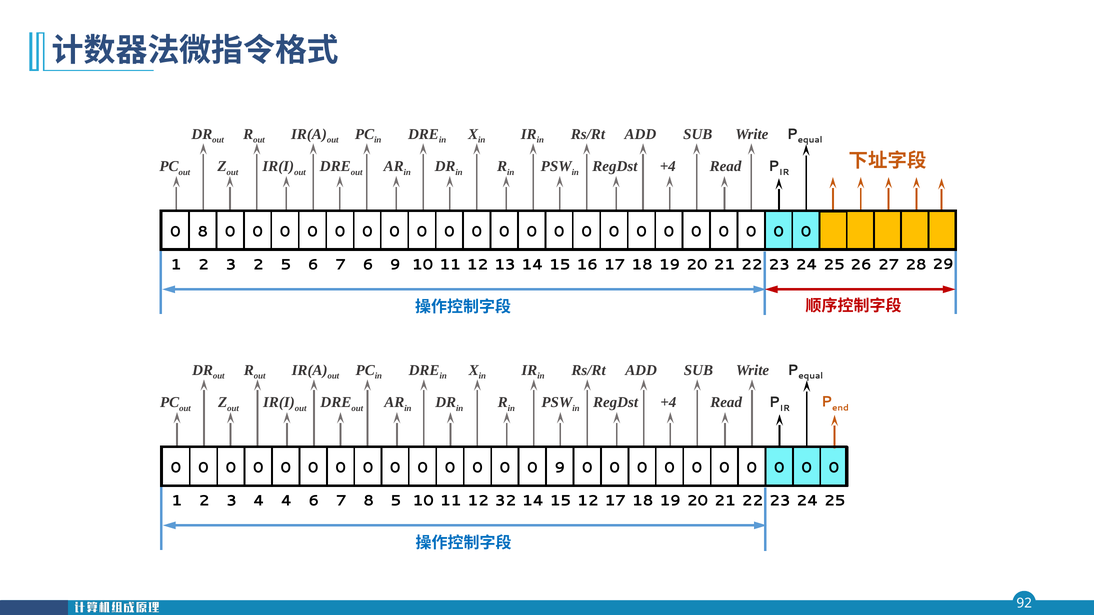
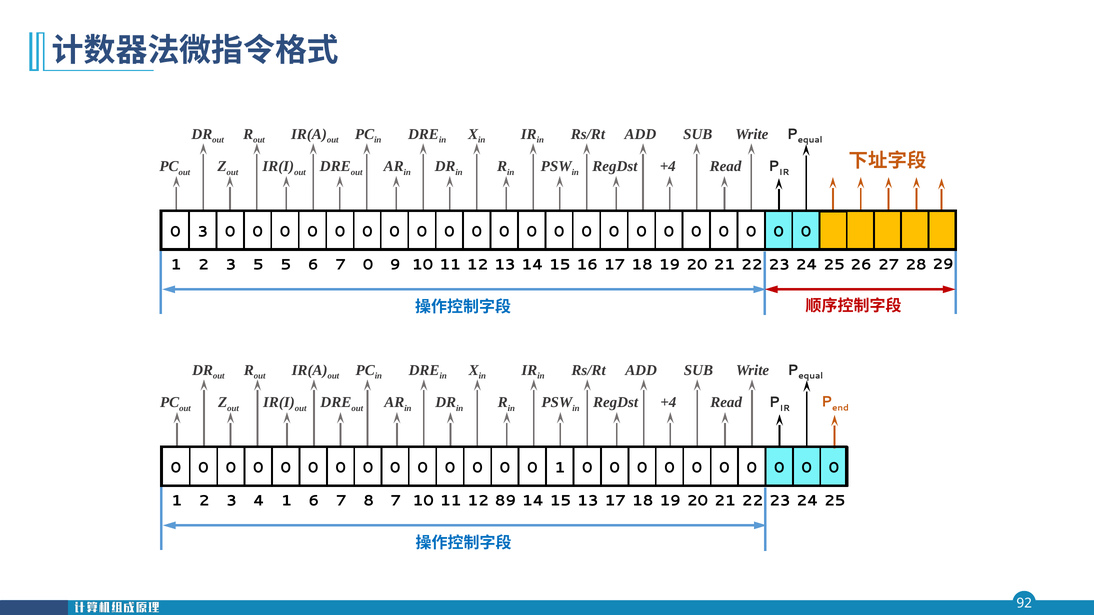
0 8: 8 -> 3 (203, 232)
3 2: 2 -> 5 (258, 265)
7 6: 6 -> 0 (368, 265)
9: 9 -> 1 (560, 468)
4 4: 4 -> 1 (286, 501)
8 5: 5 -> 7 (396, 501)
32: 32 -> 89 (506, 501)
15 12: 12 -> 13 (588, 501)
